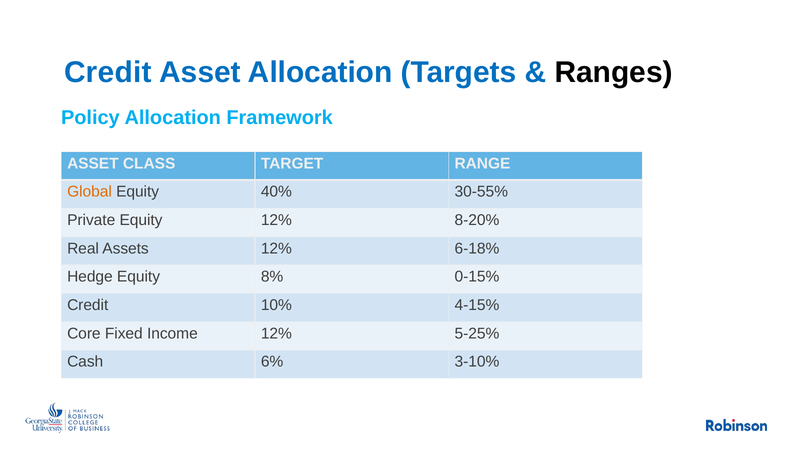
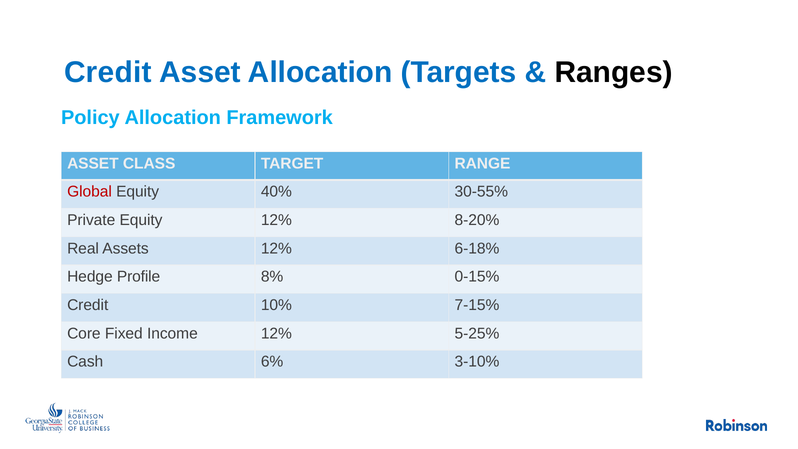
Global colour: orange -> red (90, 192)
Hedge Equity: Equity -> Profile (139, 277)
4-15%: 4-15% -> 7-15% (477, 305)
